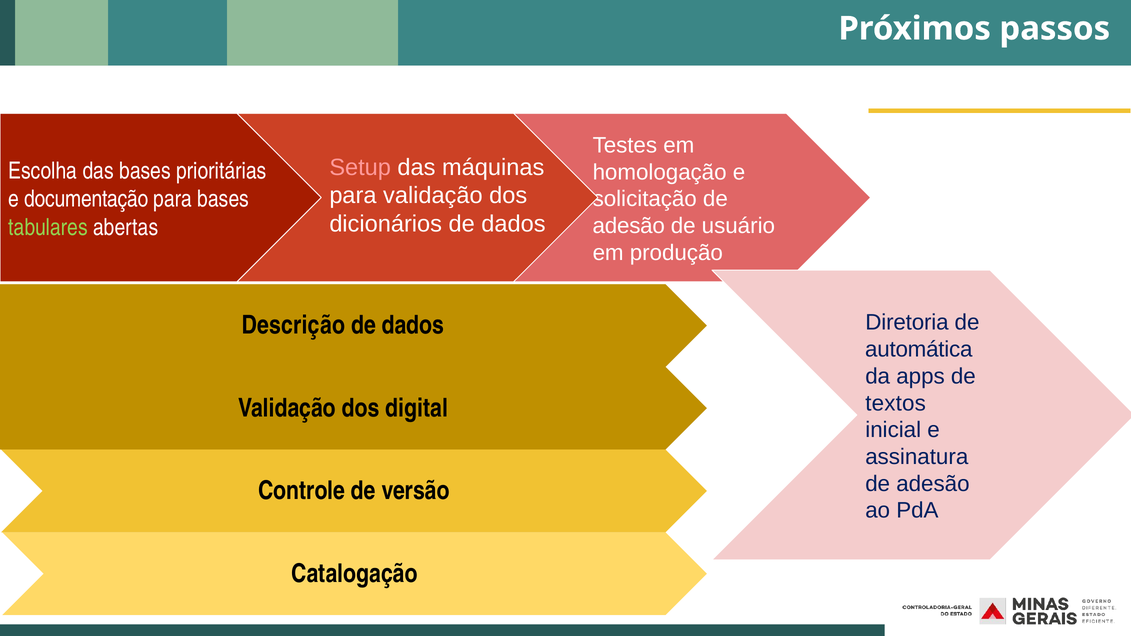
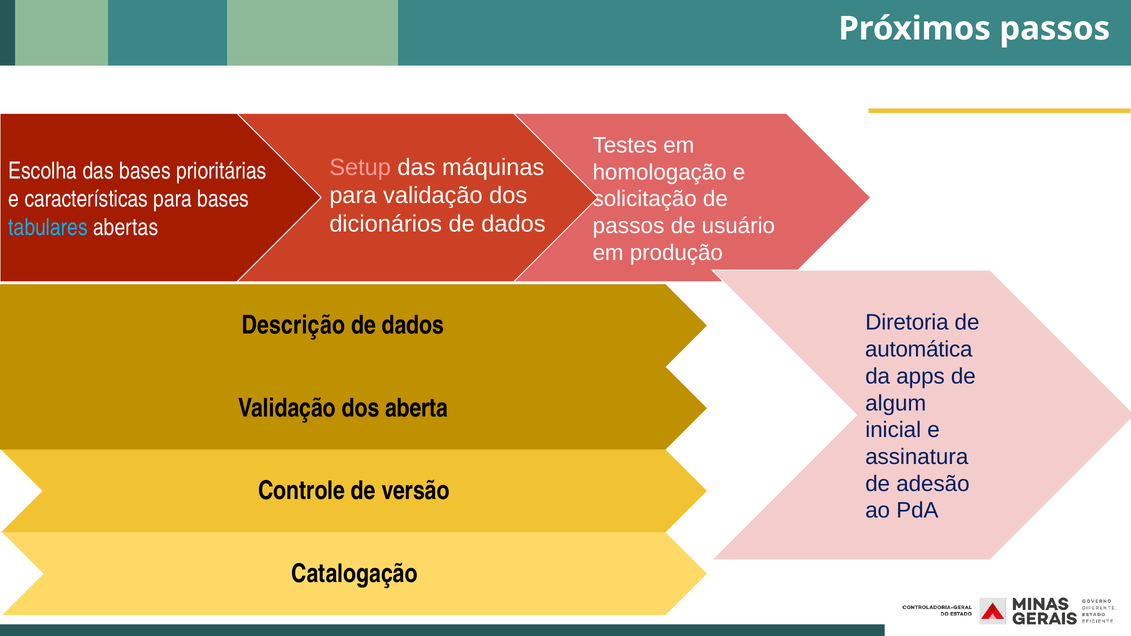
documentação: documentação -> características (86, 199)
adesão: adesão -> passos (629, 226)
tabulares colour: light green -> light blue (48, 228)
textos: textos -> algum (896, 403)
digital: digital -> aberta (417, 408)
